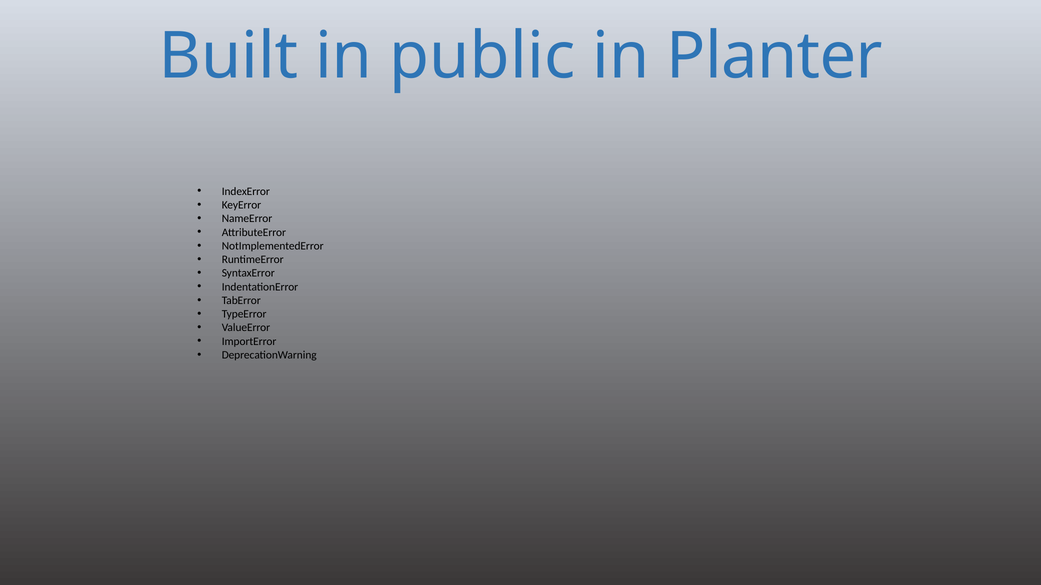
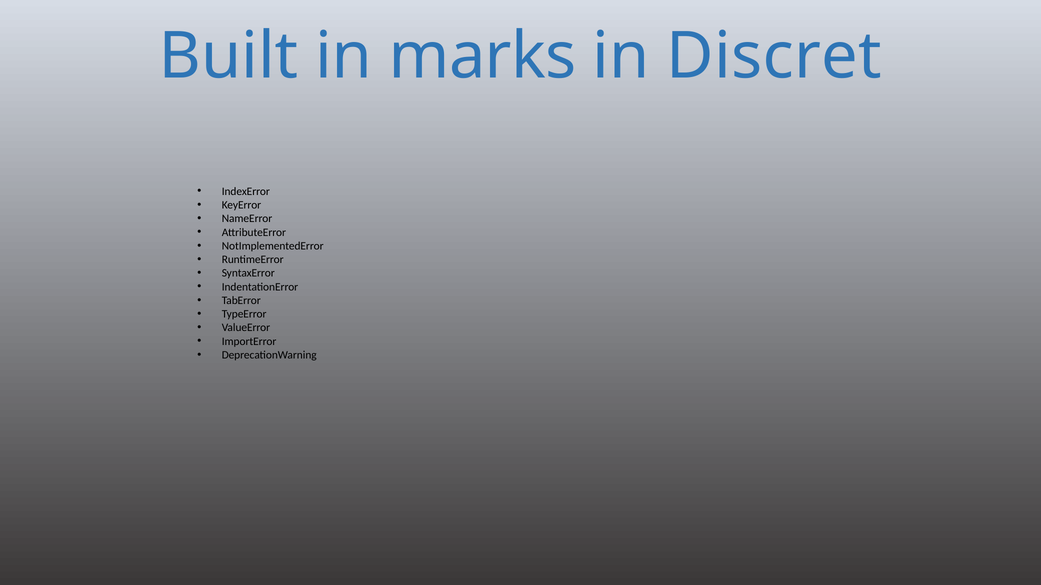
public: public -> marks (483, 56)
Planter: Planter -> Discret (774, 56)
